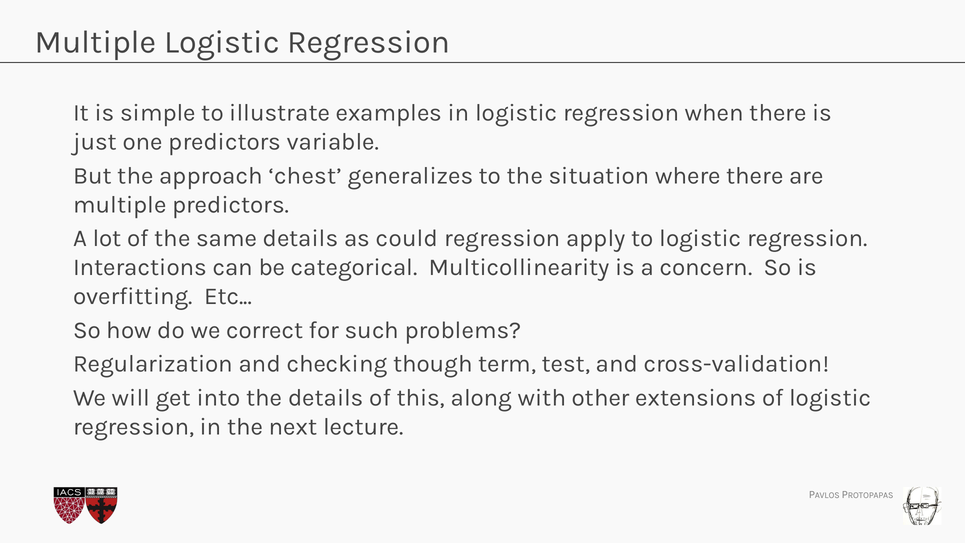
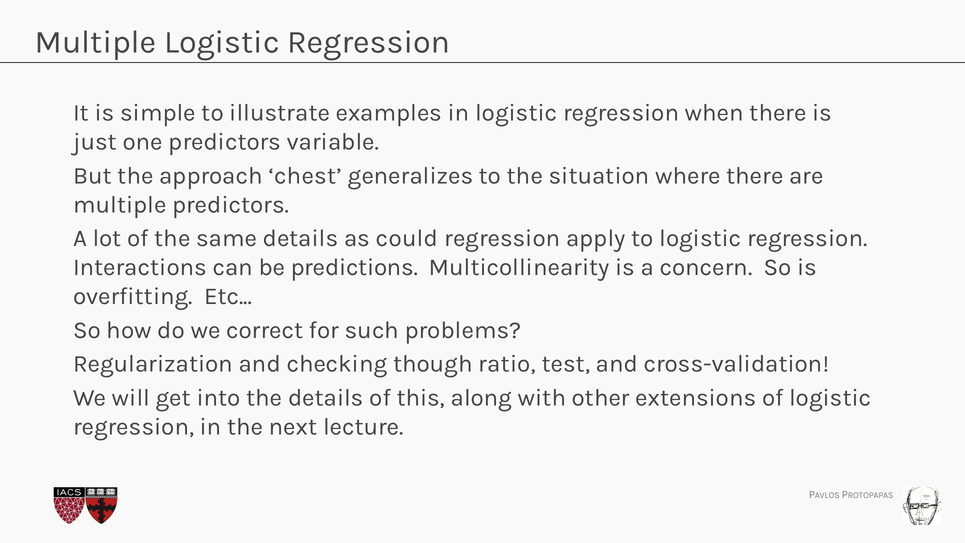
categorical: categorical -> predictions (354, 267)
term: term -> ratio (507, 364)
